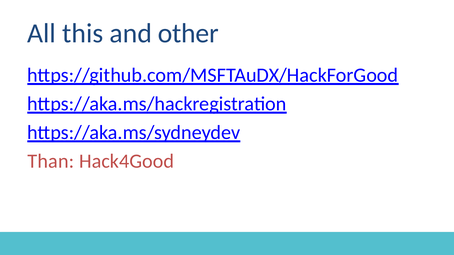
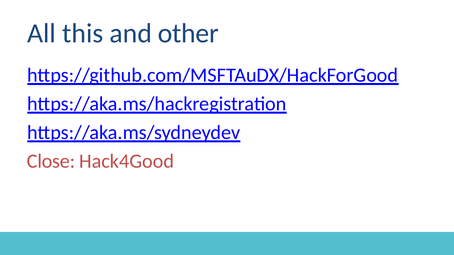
Than: Than -> Close (51, 161)
